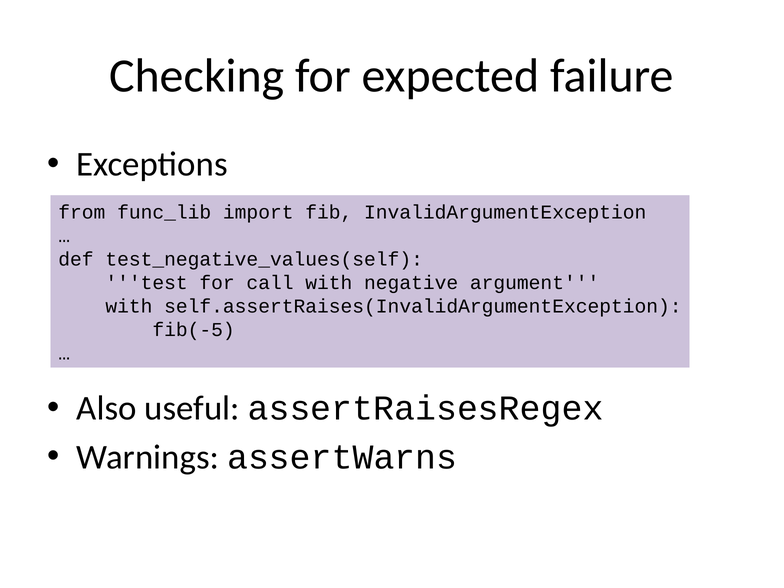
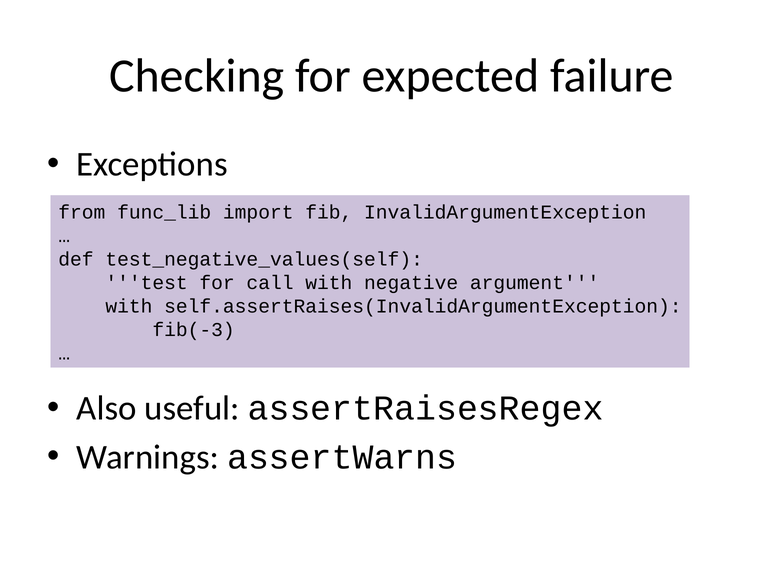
fib(-5: fib(-5 -> fib(-3 (194, 330)
